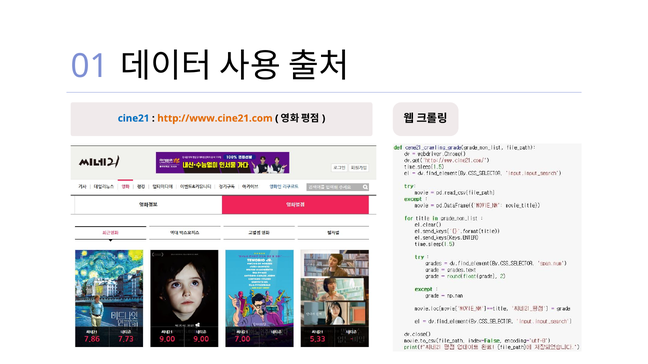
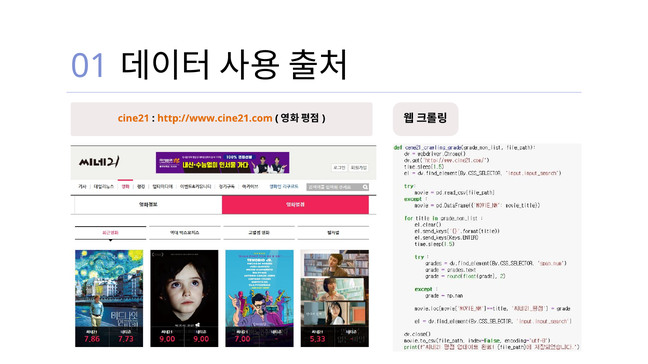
cine21 colour: blue -> orange (134, 118)
